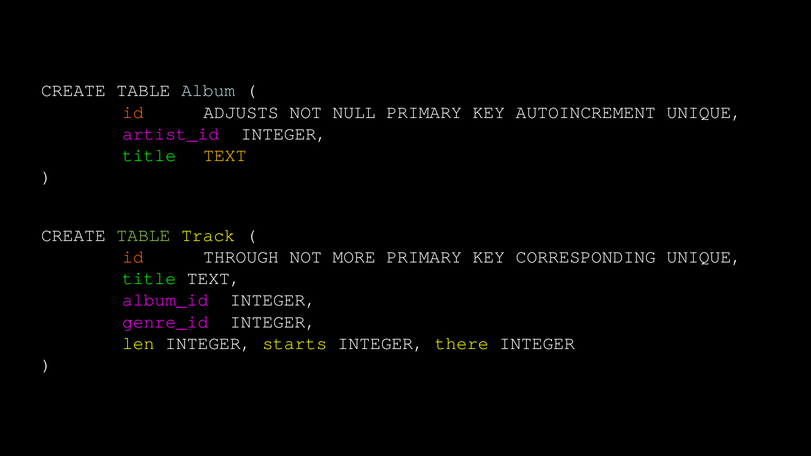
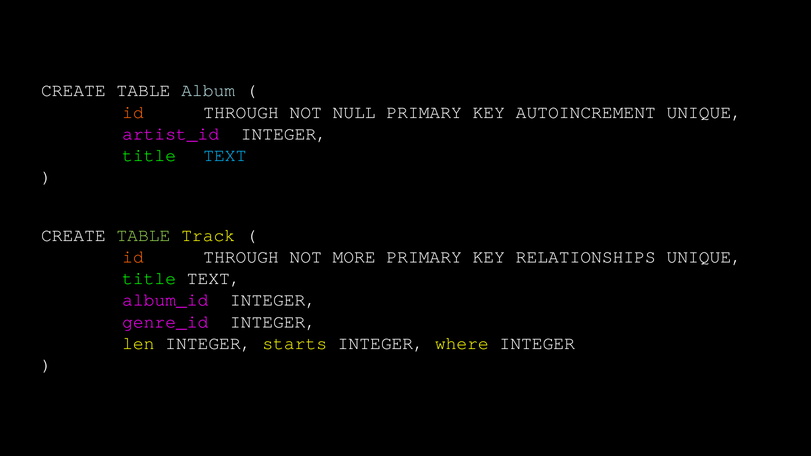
ADJUSTS: ADJUSTS -> THROUGH (241, 112)
TEXT colour: yellow -> light blue (225, 155)
CORRESPONDING: CORRESPONDING -> RELATIONSHIPS (586, 257)
there: there -> where (462, 343)
